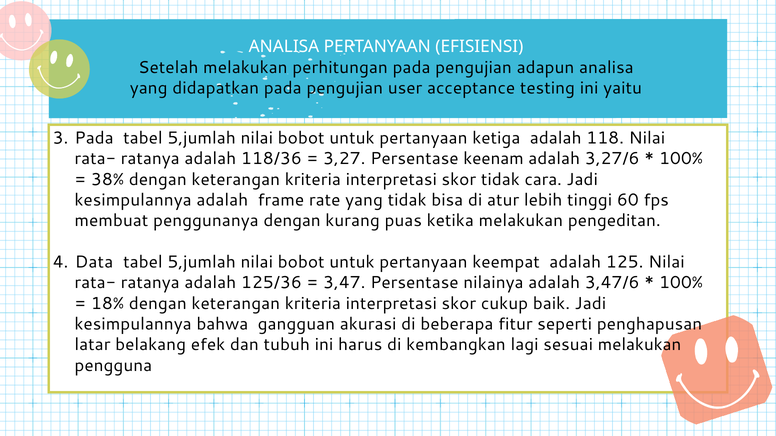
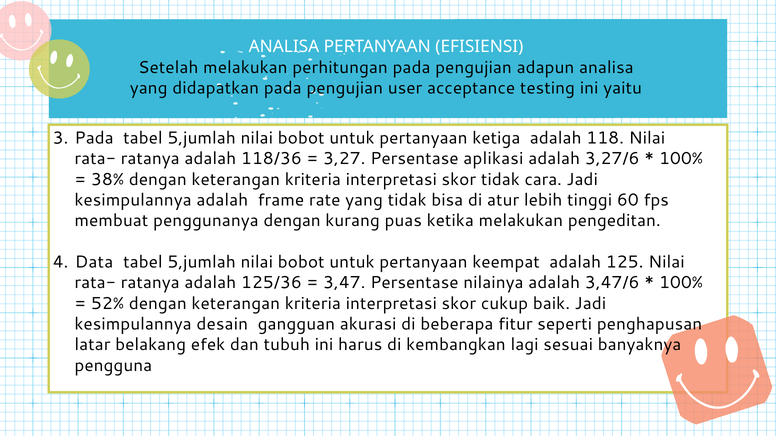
keenam: keenam -> aplikasi (493, 159)
18%: 18% -> 52% (108, 304)
bahwa: bahwa -> desain (222, 324)
sesuai melakukan: melakukan -> banyaknya (640, 345)
